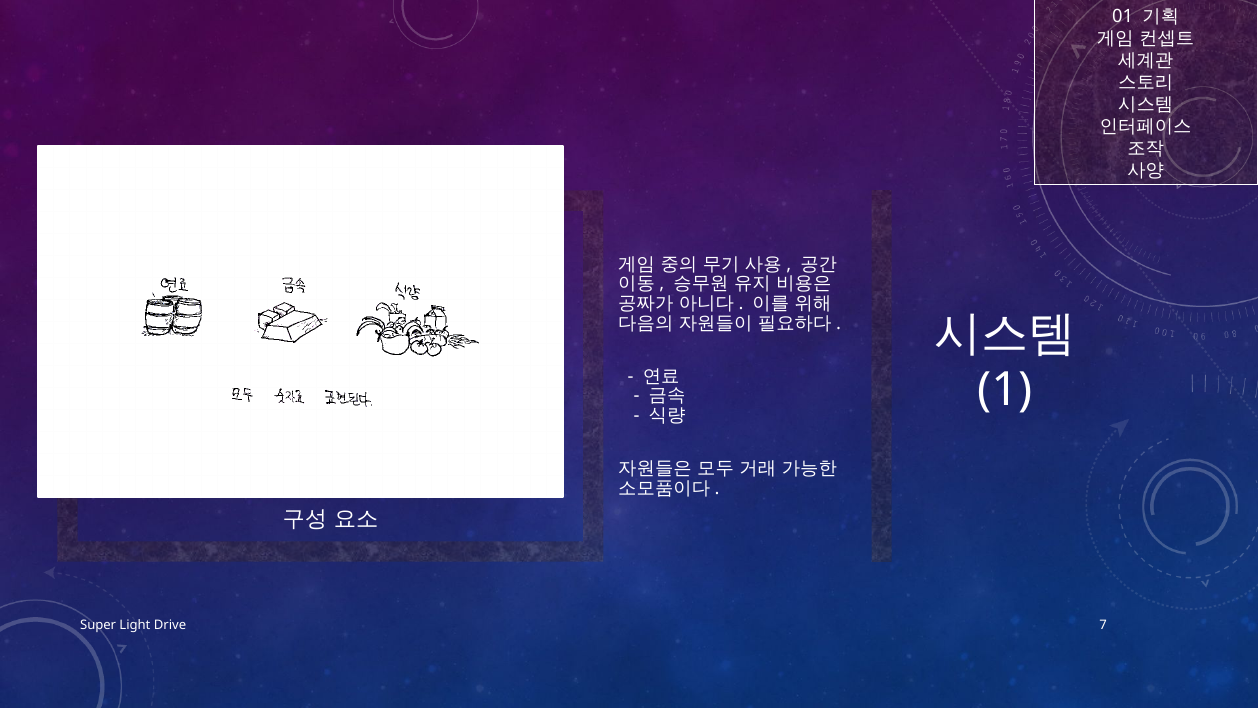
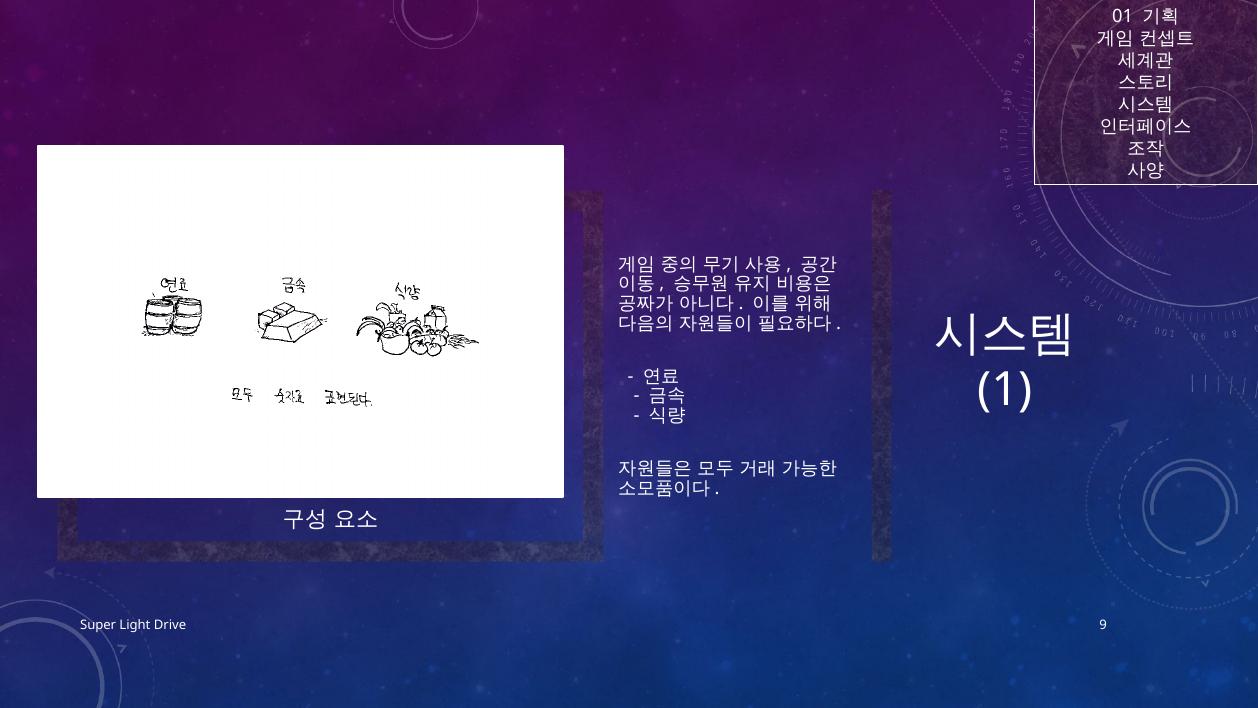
7: 7 -> 9 (1103, 625)
